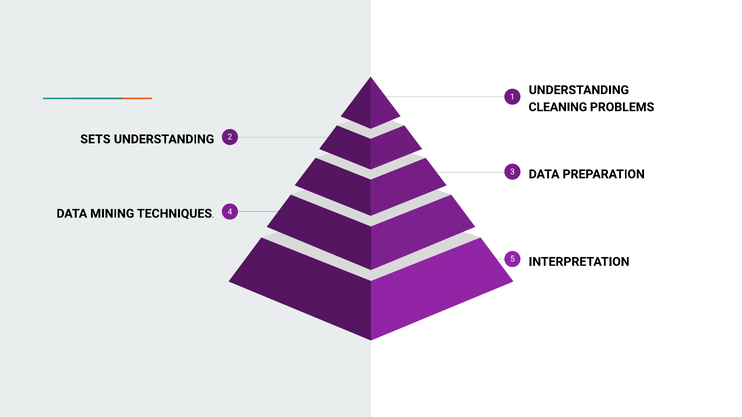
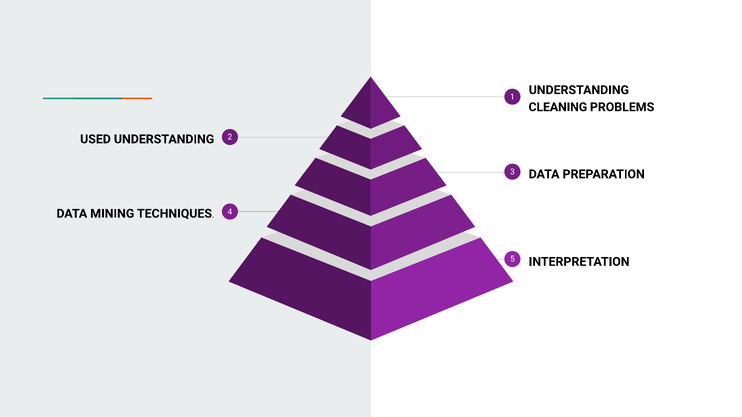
SETS: SETS -> USED (95, 139)
